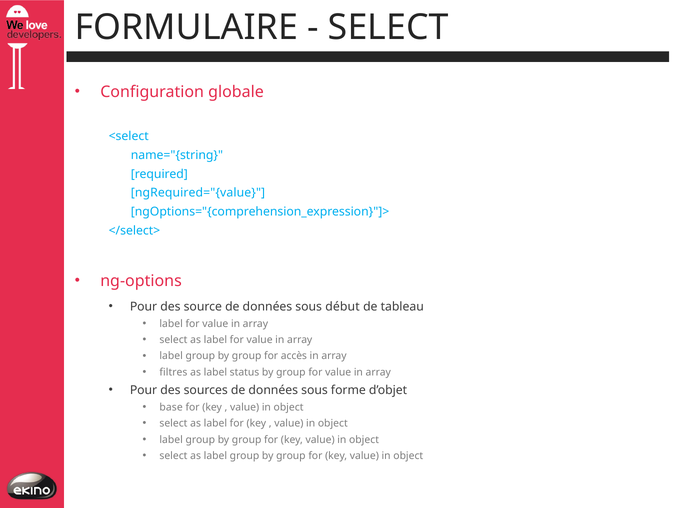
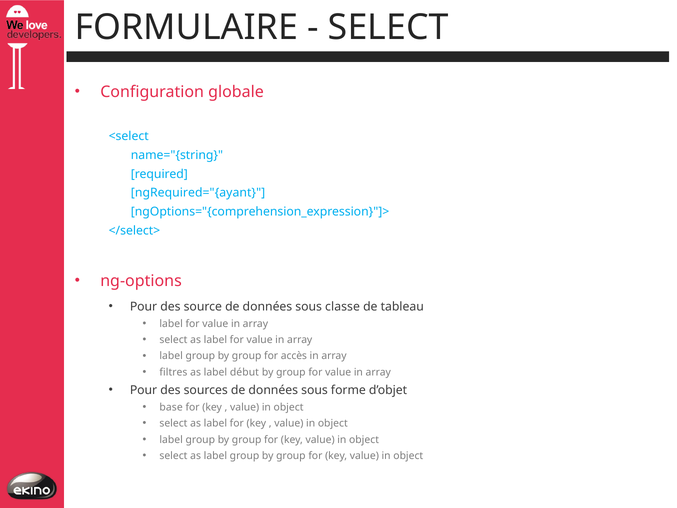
ngRequired="{value: ngRequired="{value -> ngRequired="{ayant (198, 193)
début: début -> classe (343, 306)
status: status -> début (244, 372)
